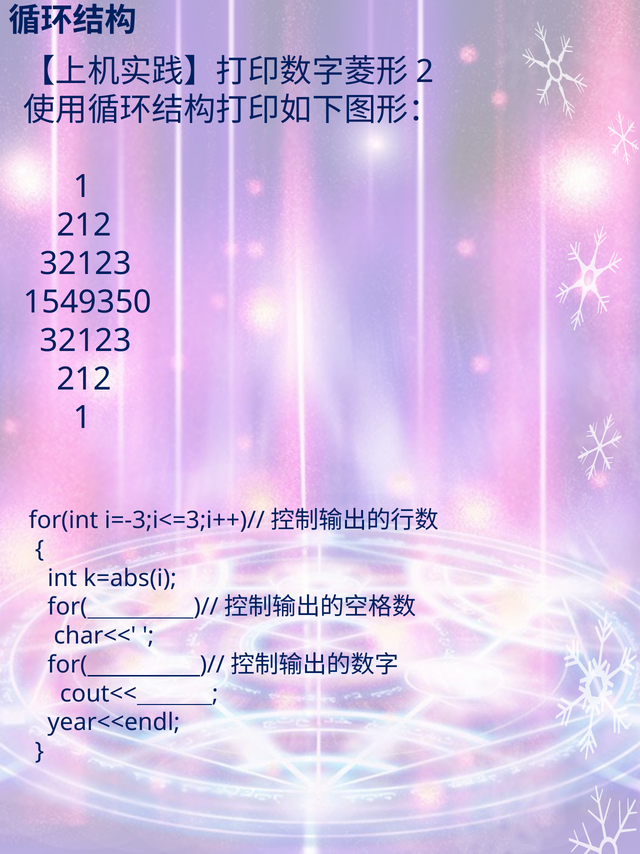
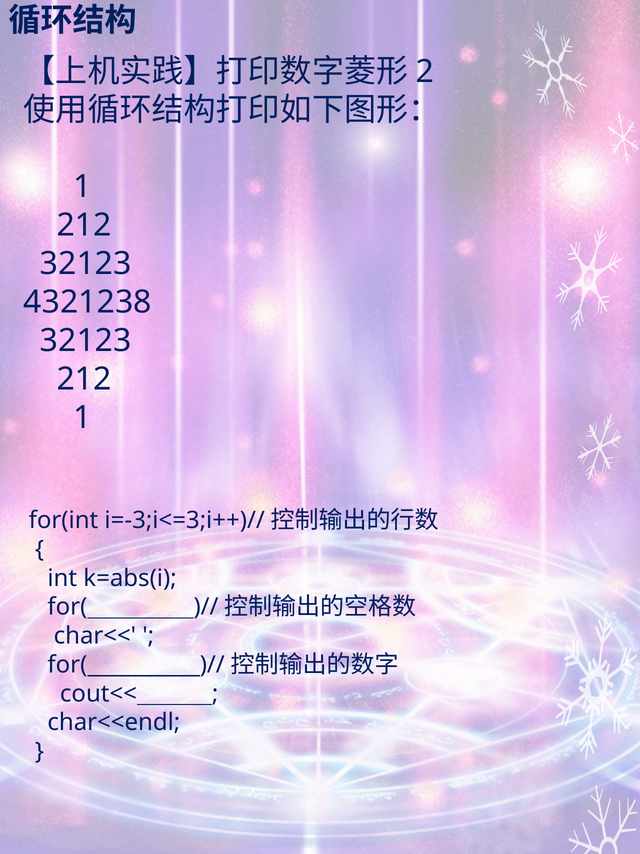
1549350: 1549350 -> 4321238 (88, 302)
year<<endl: year<<endl -> char<<endl (114, 722)
